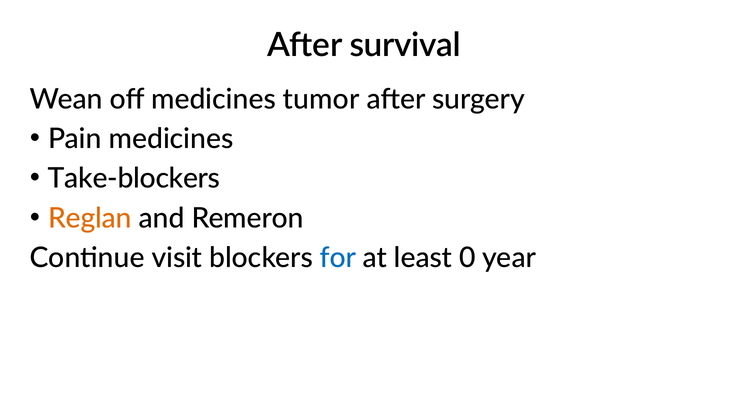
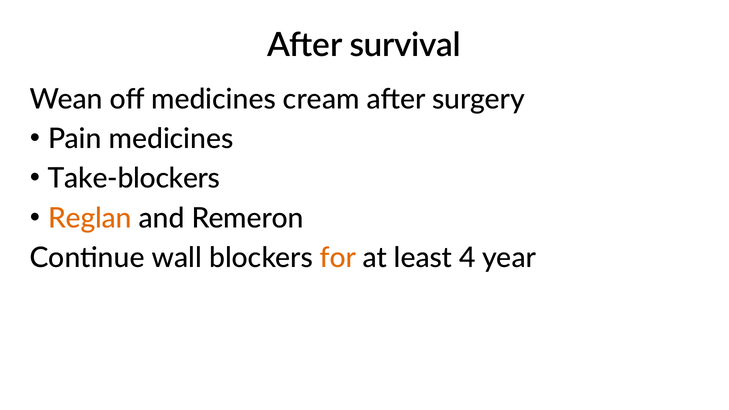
tumor: tumor -> cream (321, 99)
visit: visit -> wall (177, 258)
for colour: blue -> orange (338, 258)
0: 0 -> 4 (468, 258)
